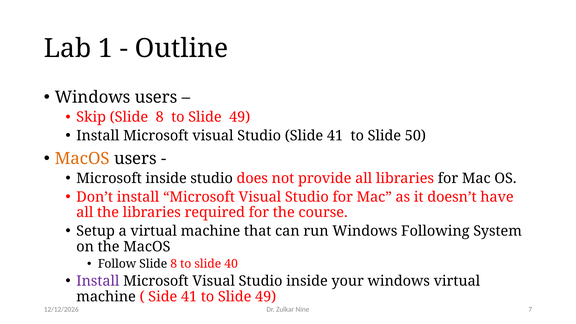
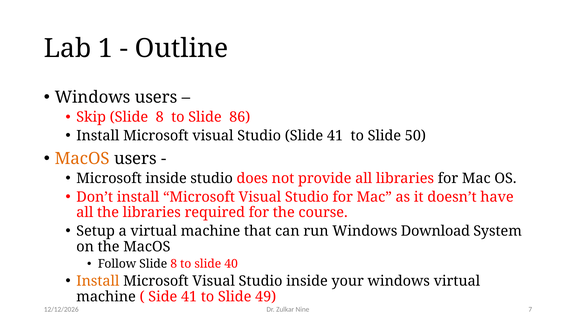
8 to Slide 49: 49 -> 86 (240, 117)
Following: Following -> Download (435, 231)
Install colour: purple -> orange (98, 281)
